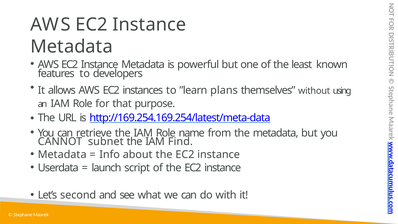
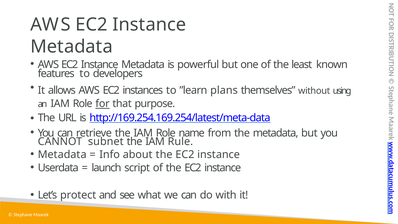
for underline: none -> present (103, 104)
Find: Find -> Rule (180, 142)
second: second -> protect (78, 195)
